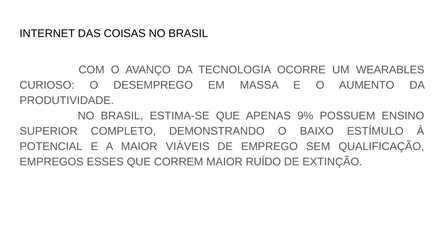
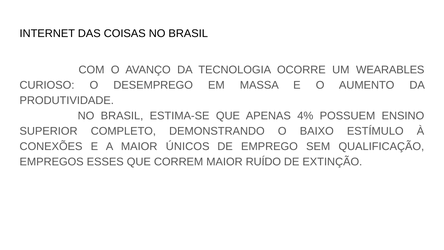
9%: 9% -> 4% (305, 116)
POTENCIAL: POTENCIAL -> CONEXÕES (51, 146)
VIÁVEIS: VIÁVEIS -> ÚNICOS (188, 146)
